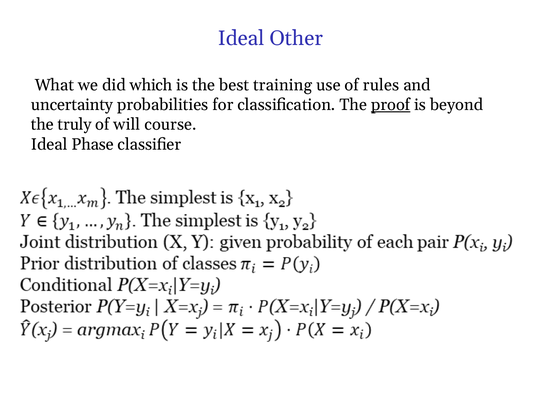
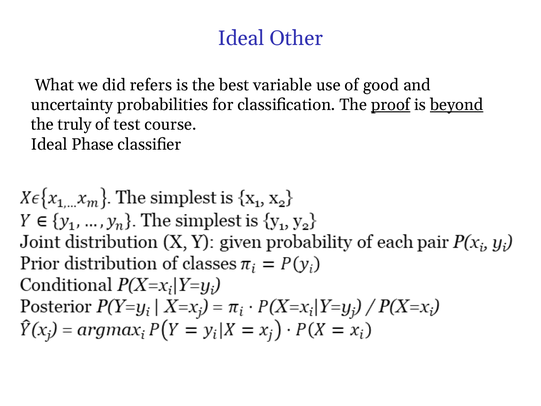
which: which -> refers (151, 85)
training: training -> variable (283, 85)
rules: rules -> good (381, 85)
beyond underline: none -> present (457, 105)
will: will -> test (127, 125)
